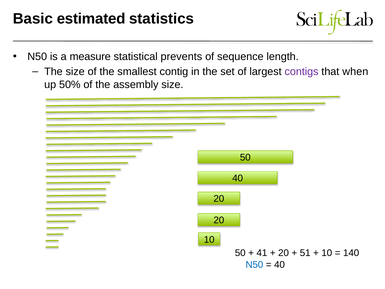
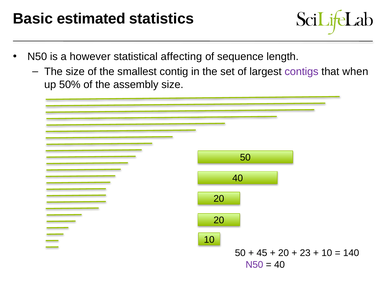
measure: measure -> however (90, 57)
prevents: prevents -> affecting (181, 57)
41: 41 -> 45 (262, 253)
51: 51 -> 23 (305, 253)
N50 colour: blue -> purple (254, 264)
